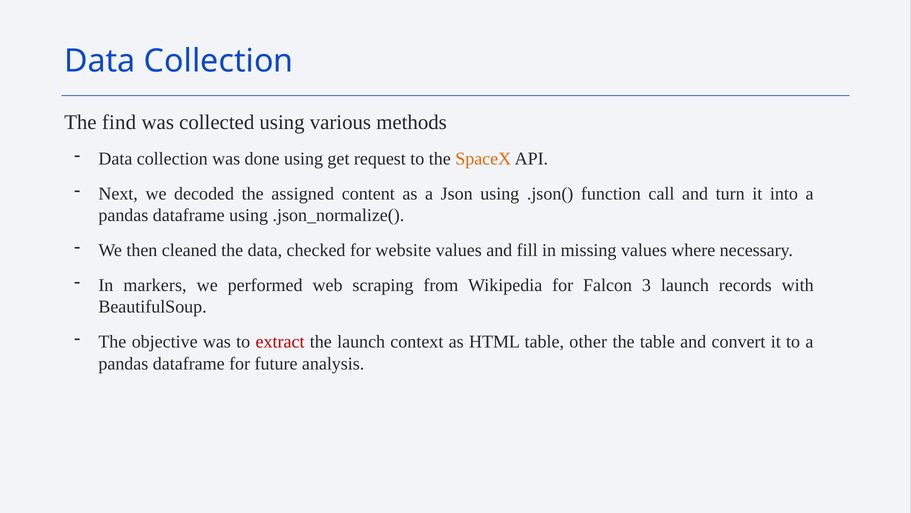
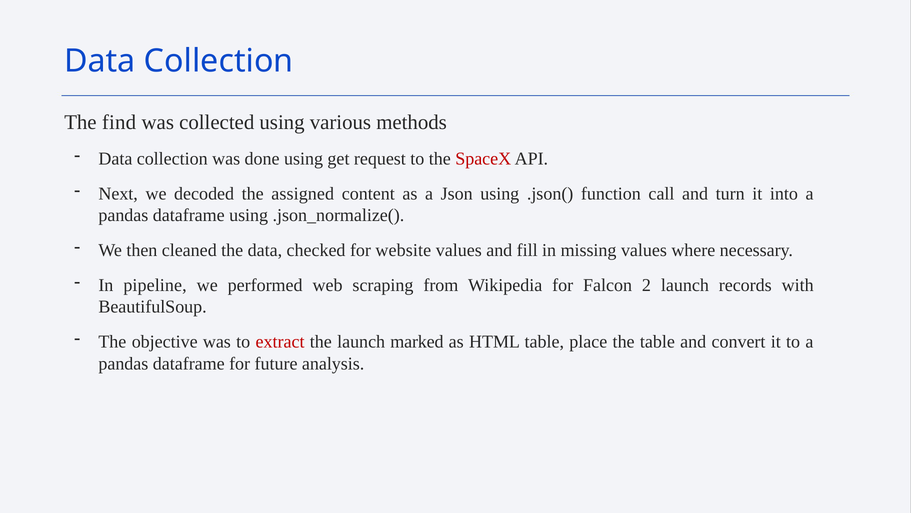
SpaceX colour: orange -> red (483, 159)
markers: markers -> pipeline (155, 285)
3: 3 -> 2 (646, 285)
context: context -> marked (417, 342)
other: other -> place (588, 342)
